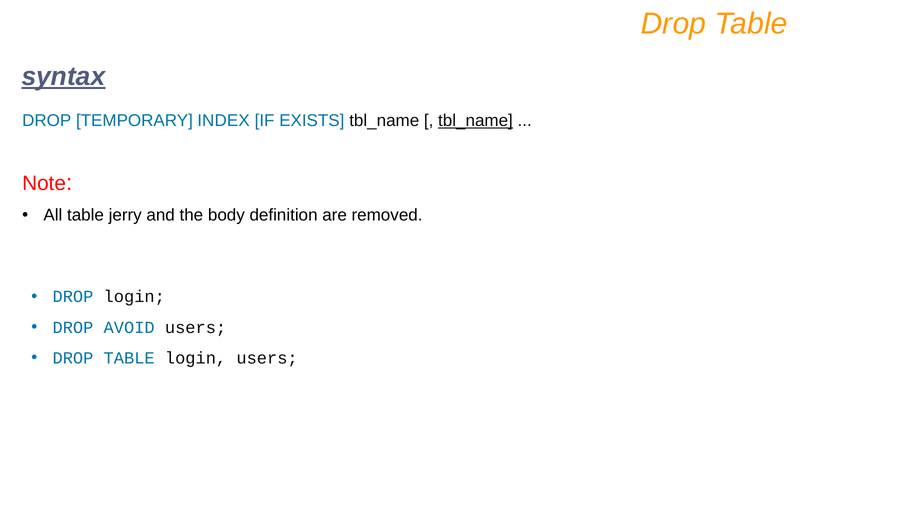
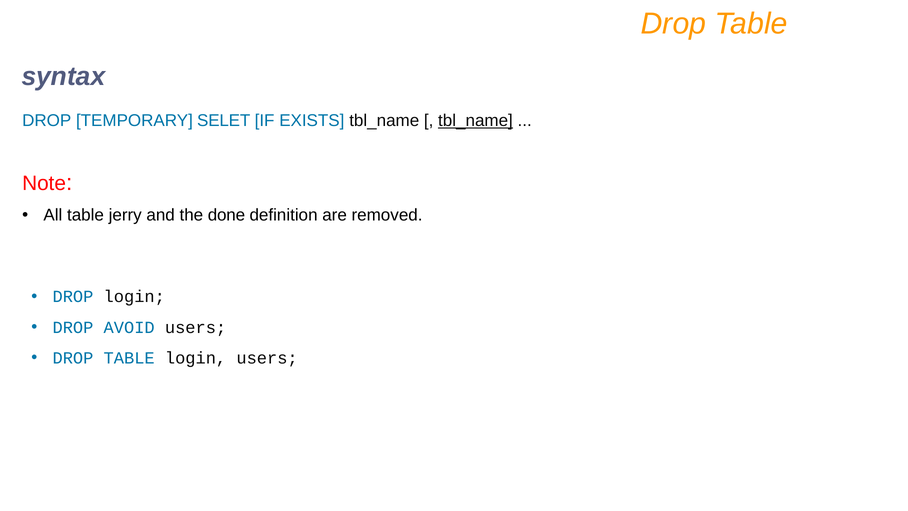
syntax underline: present -> none (63, 77)
INDEX: INDEX -> SELET (224, 120)
body: body -> done (226, 215)
